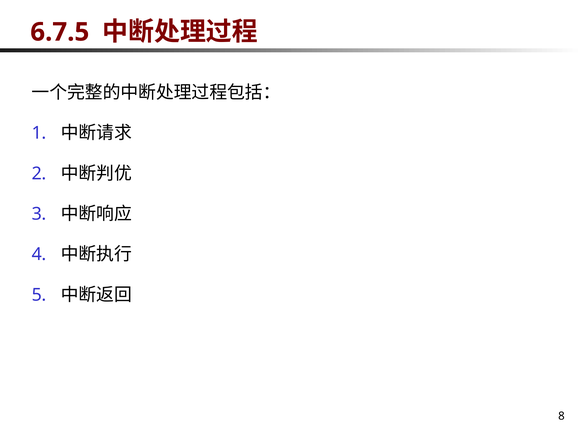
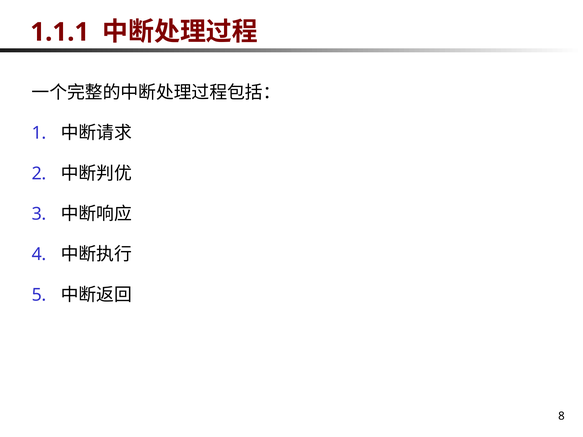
6.7.5: 6.7.5 -> 1.1.1 (60, 32)
